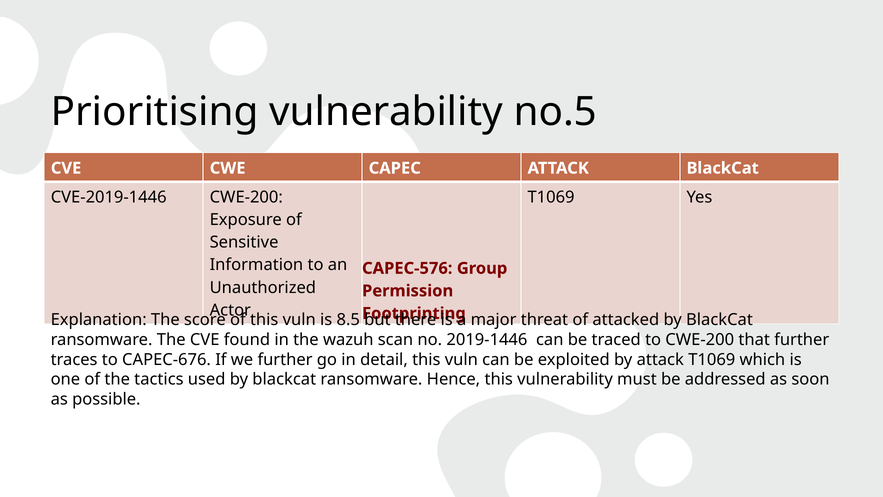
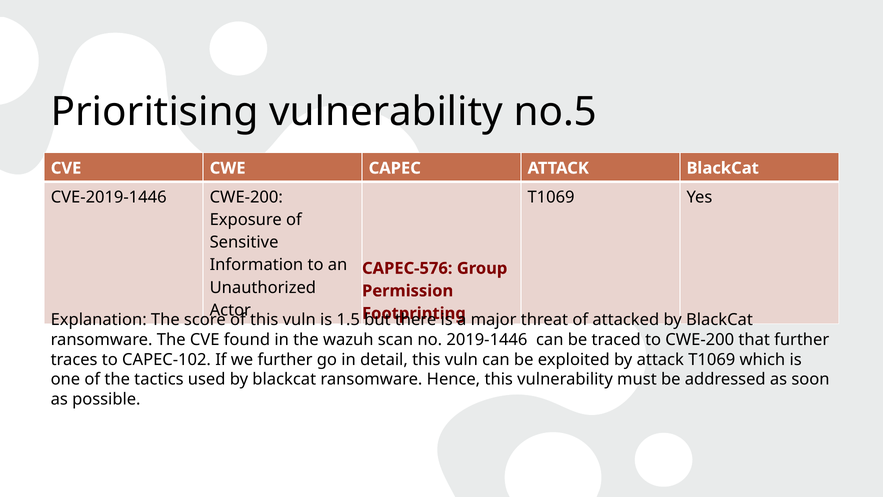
8.5: 8.5 -> 1.5 (348, 320)
CAPEC-676: CAPEC-676 -> CAPEC-102 (167, 359)
